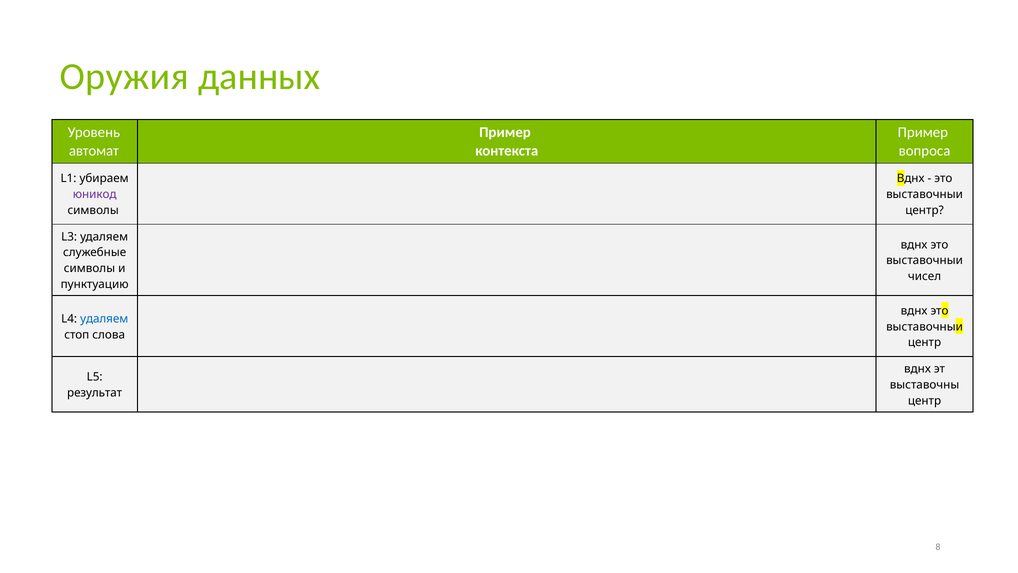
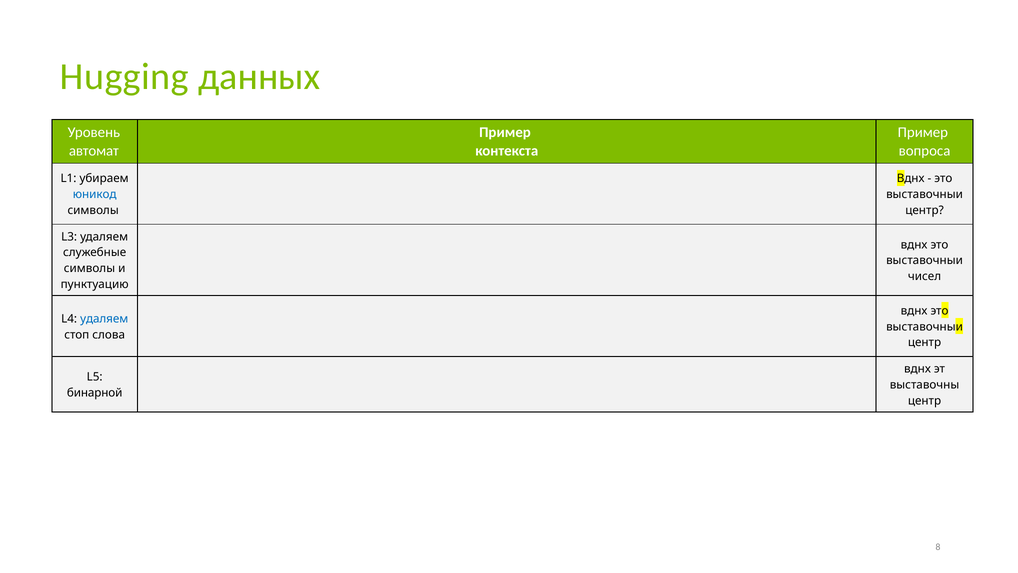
Оружия: Оружия -> Hugging (124, 77)
юникод colour: purple -> blue (95, 194)
результат: результат -> бинарной (95, 393)
